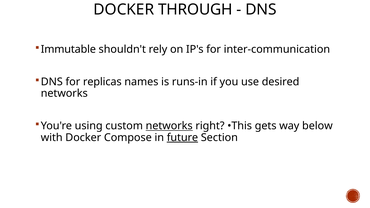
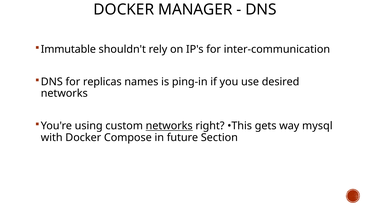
THROUGH: THROUGH -> MANAGER (195, 10)
runs-in: runs-in -> ping-in (190, 82)
below: below -> mysql (317, 126)
future underline: present -> none (182, 138)
